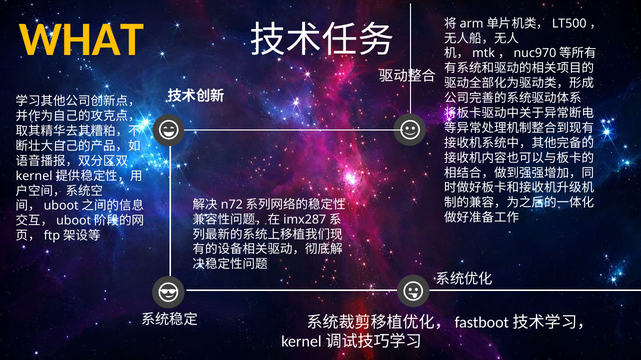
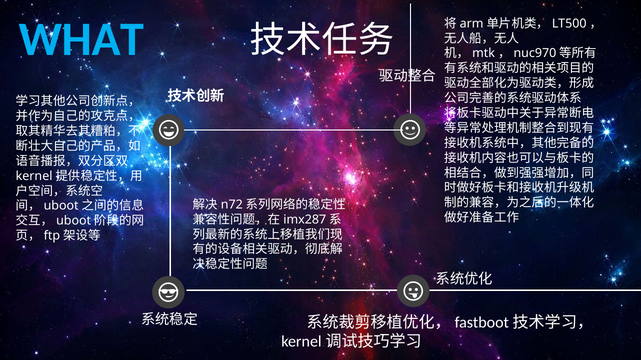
WHAT colour: yellow -> light blue (81, 39)
